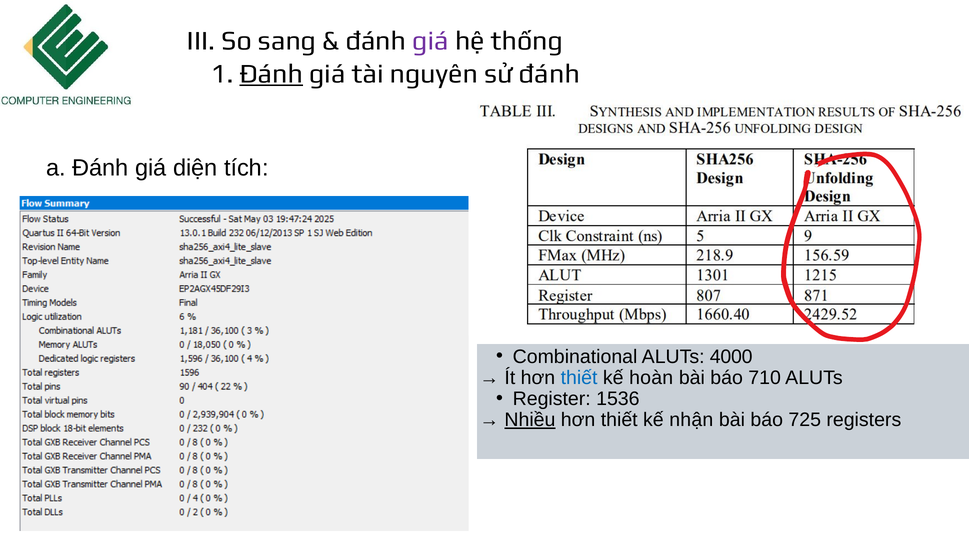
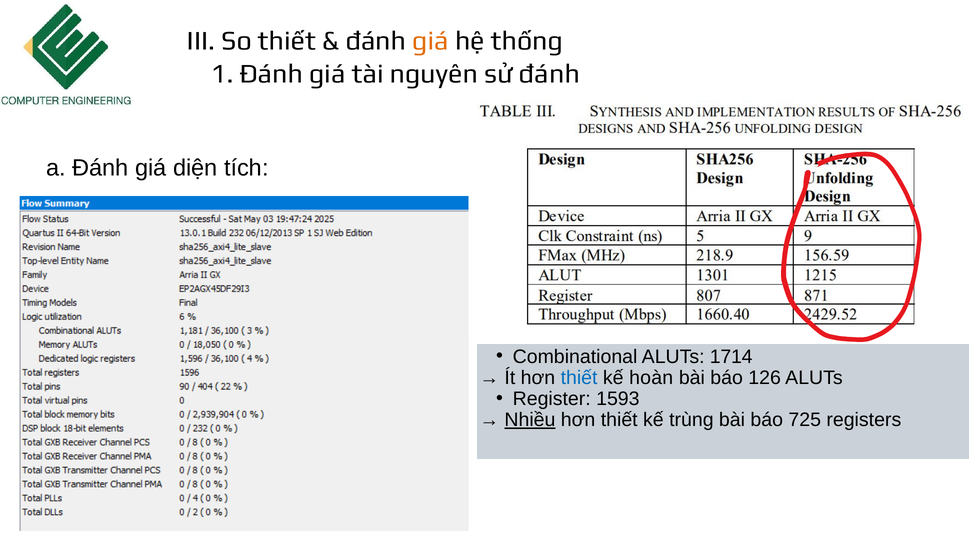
So sang: sang -> thiết (287, 41)
giá colour: purple -> orange (431, 41)
Đánh underline: present -> none (271, 74)
4000: 4000 -> 1714 (731, 357)
710: 710 -> 126 (765, 378)
1536: 1536 -> 1593 (618, 399)
nhận: nhận -> trùng (691, 420)
